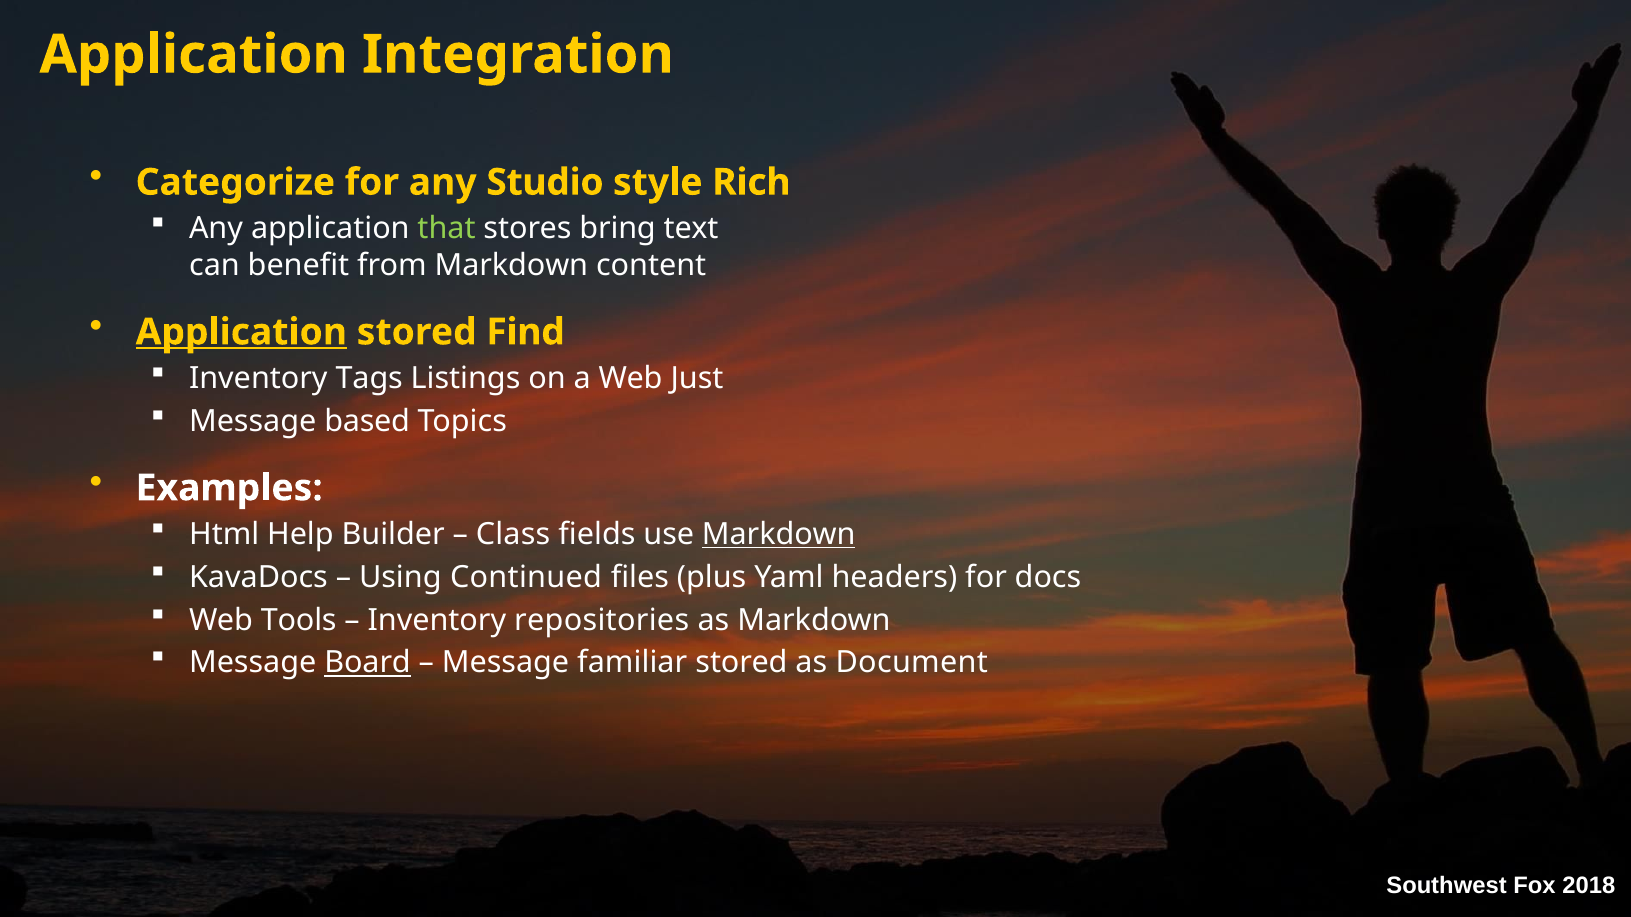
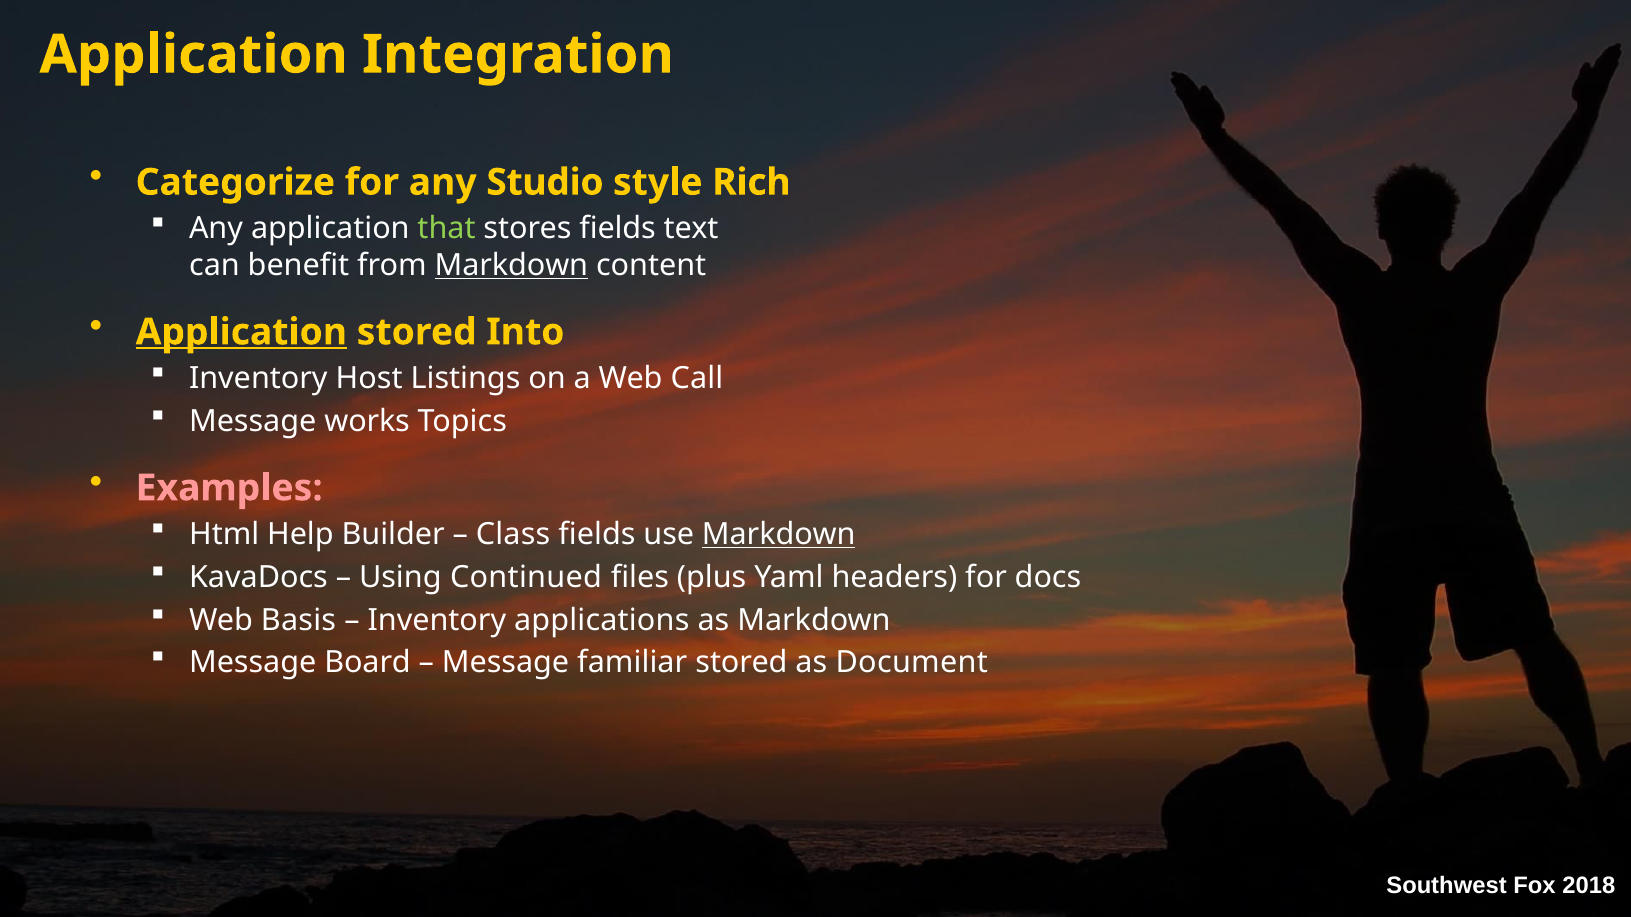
stores bring: bring -> fields (618, 229)
Markdown underline: none -> present (511, 266)
Find: Find -> Into (525, 332)
Tags: Tags -> Host (369, 379)
Just: Just -> Call (697, 379)
based: based -> works (367, 421)
Examples colour: white -> pink (229, 488)
Tools: Tools -> Basis (298, 620)
repositories: repositories -> applications (602, 620)
Board underline: present -> none (368, 663)
